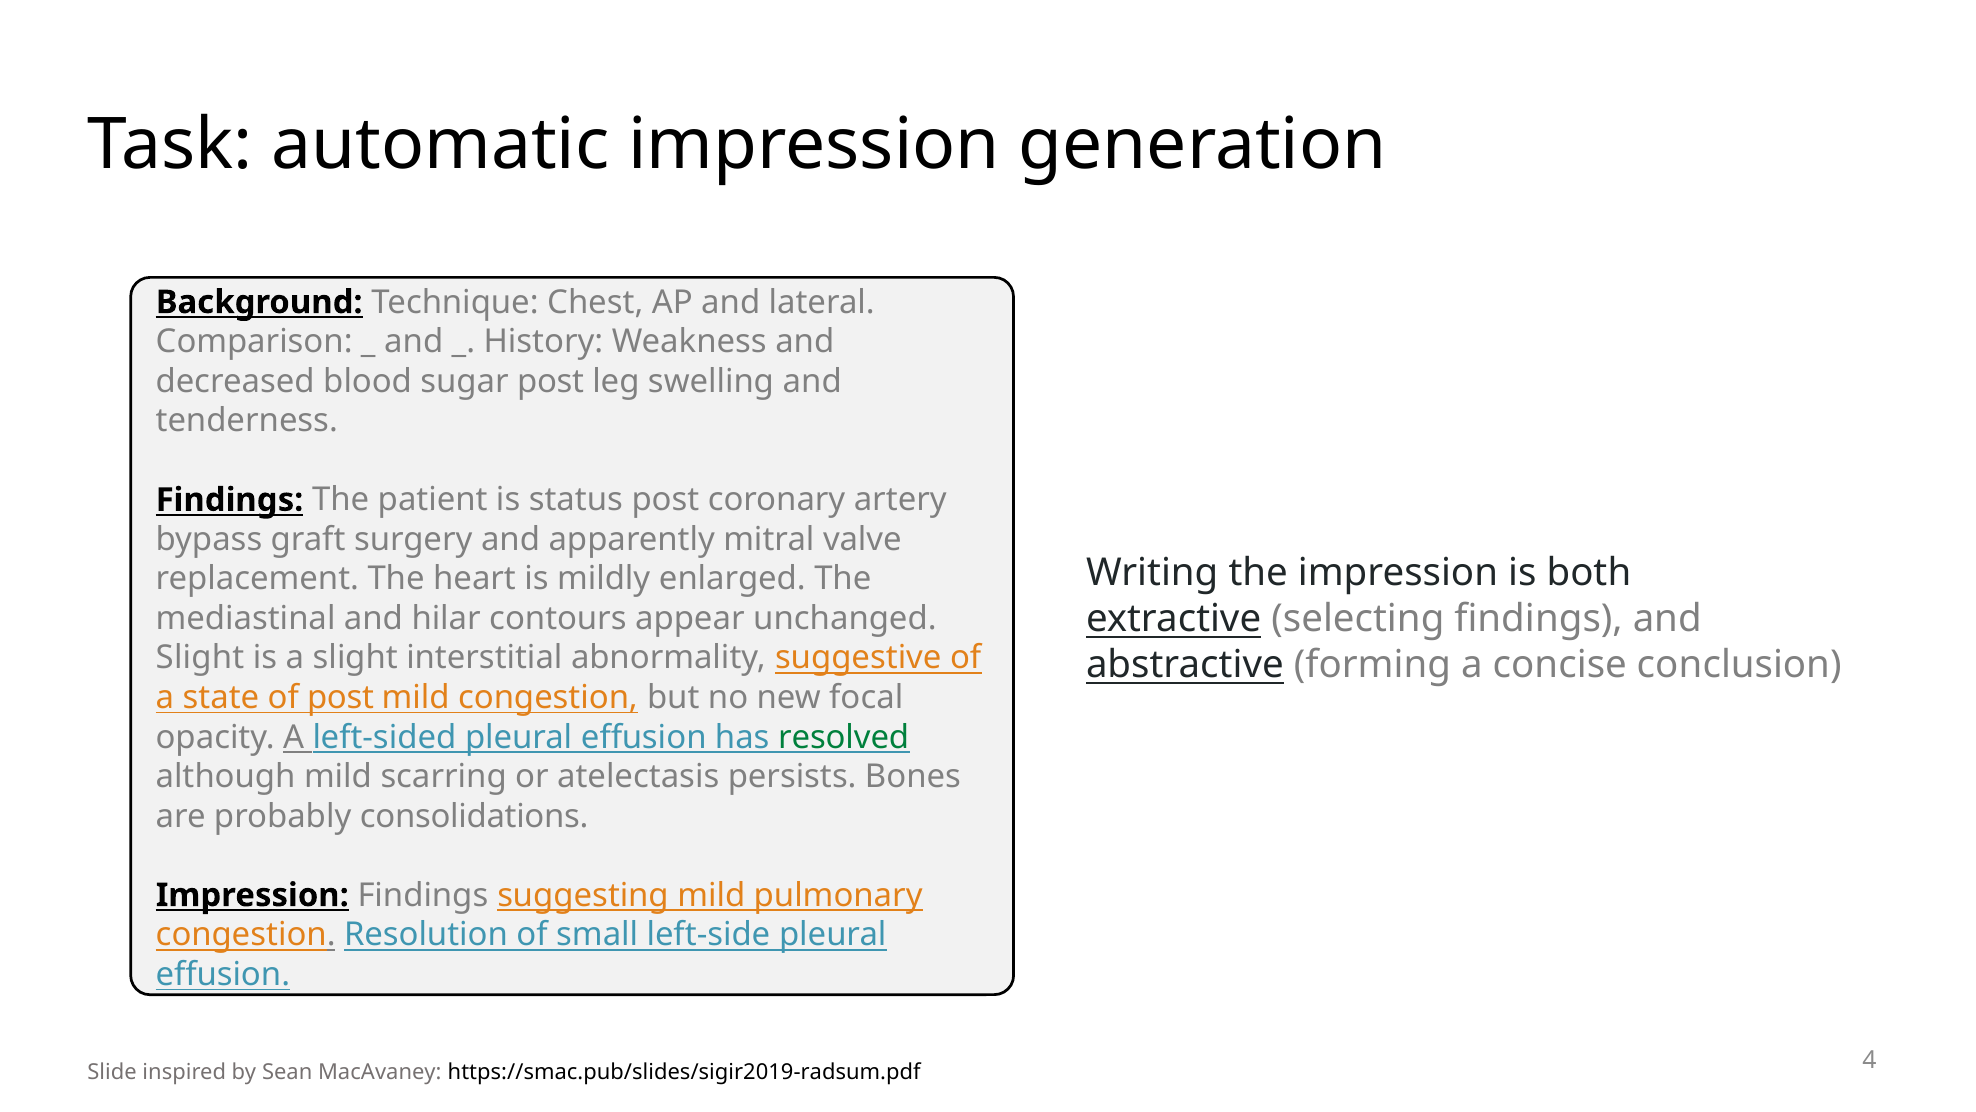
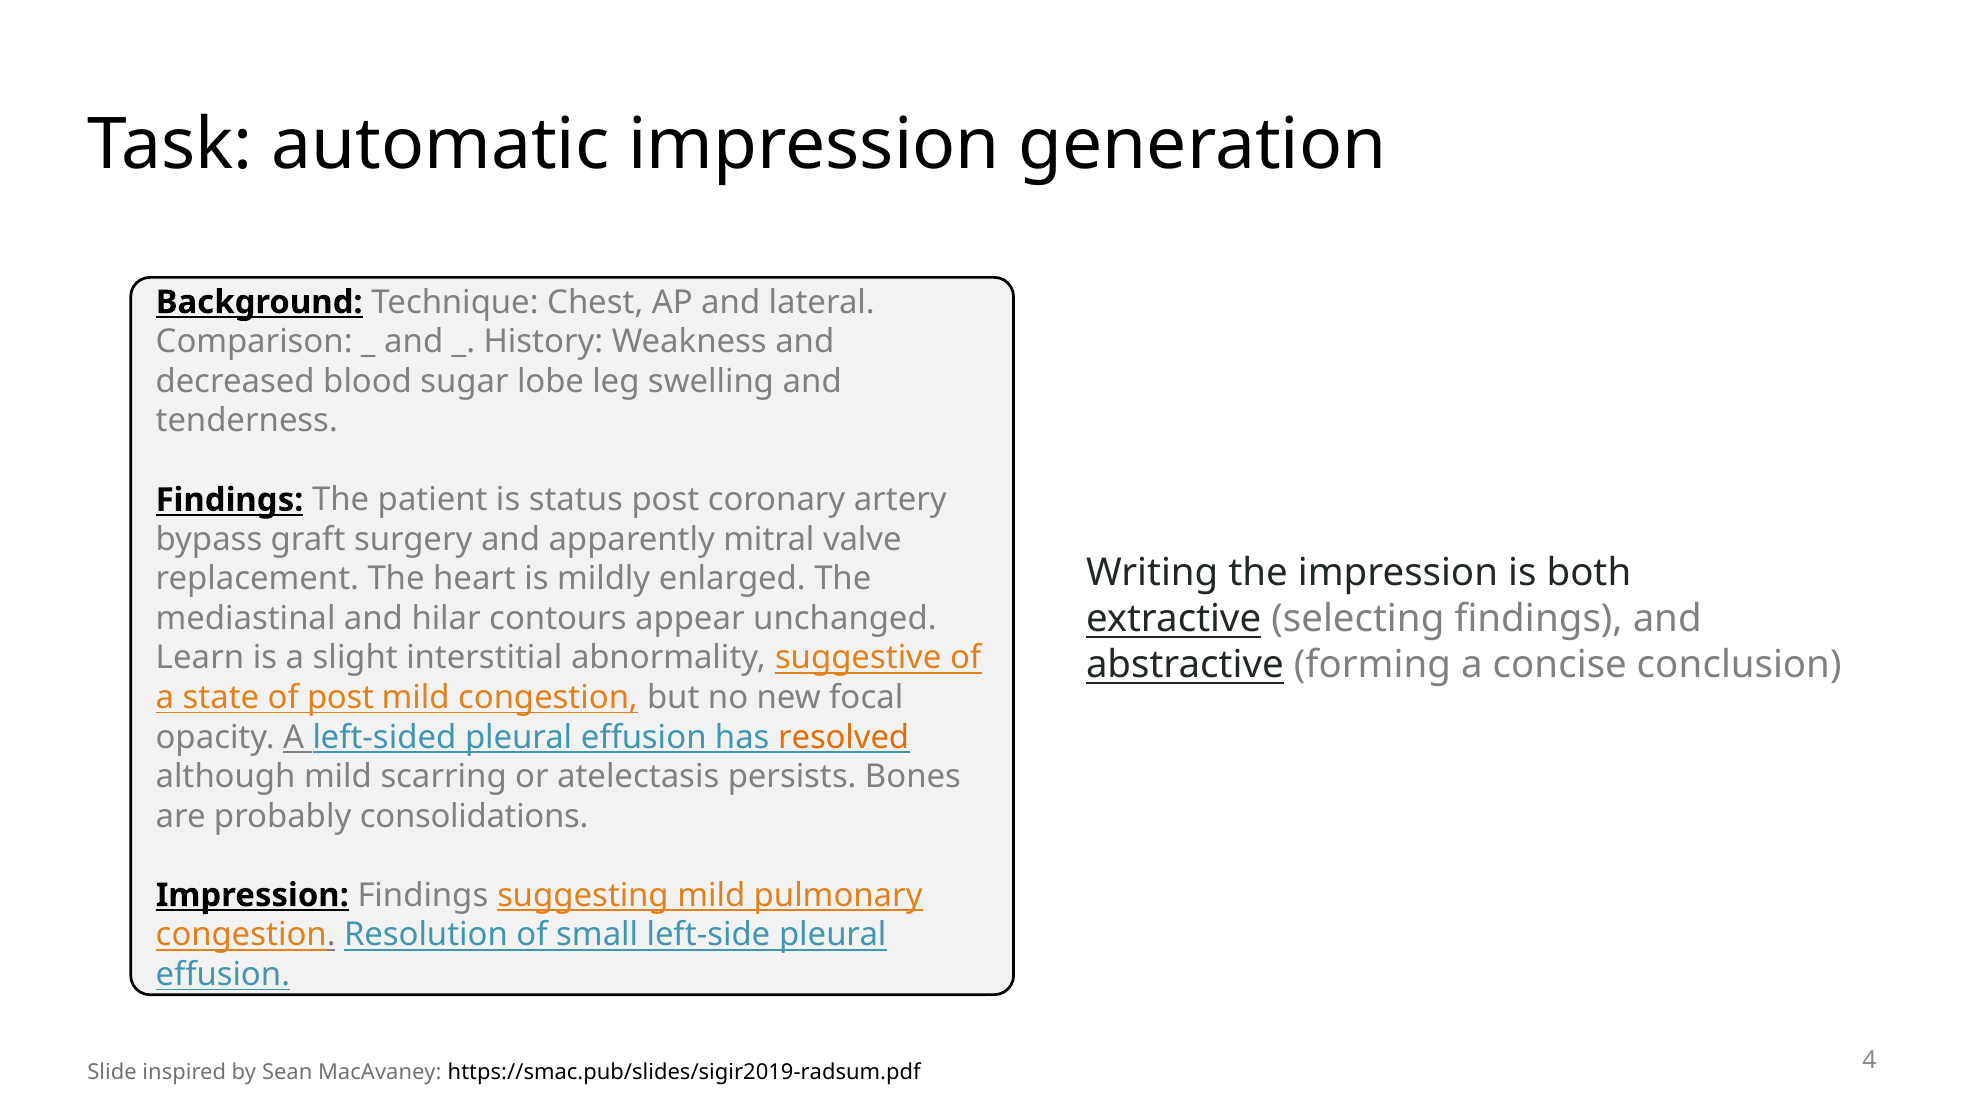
sugar post: post -> lobe (551, 381)
Slight: Slight -> Learn (200, 658)
resolved colour: green -> orange (844, 737)
